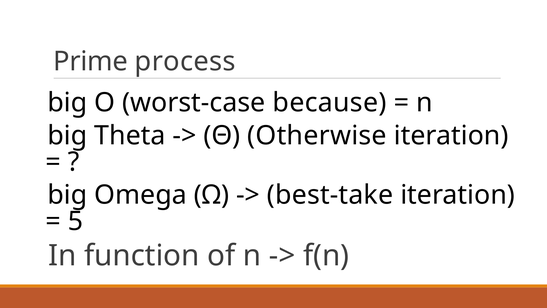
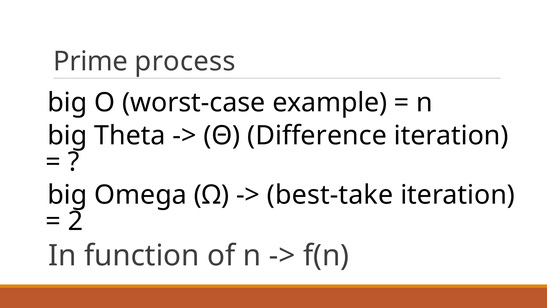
because: because -> example (330, 102)
Otherwise: Otherwise -> Difference (317, 136)
5: 5 -> 2 (75, 221)
